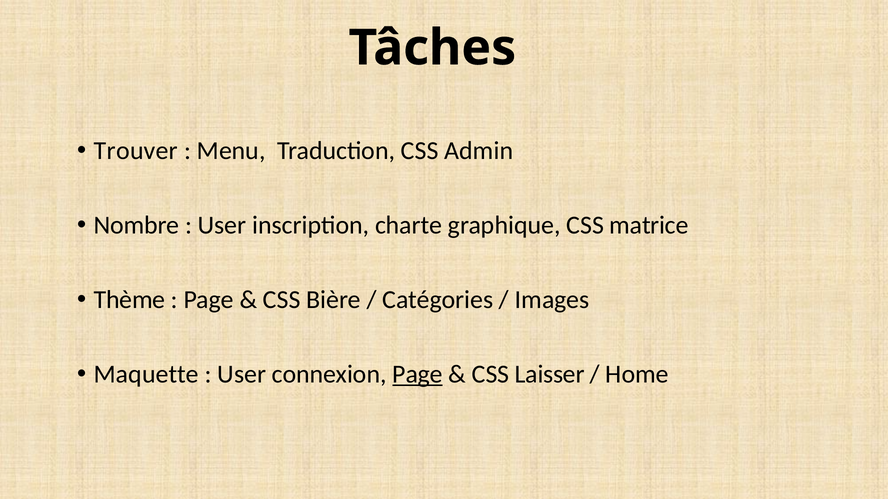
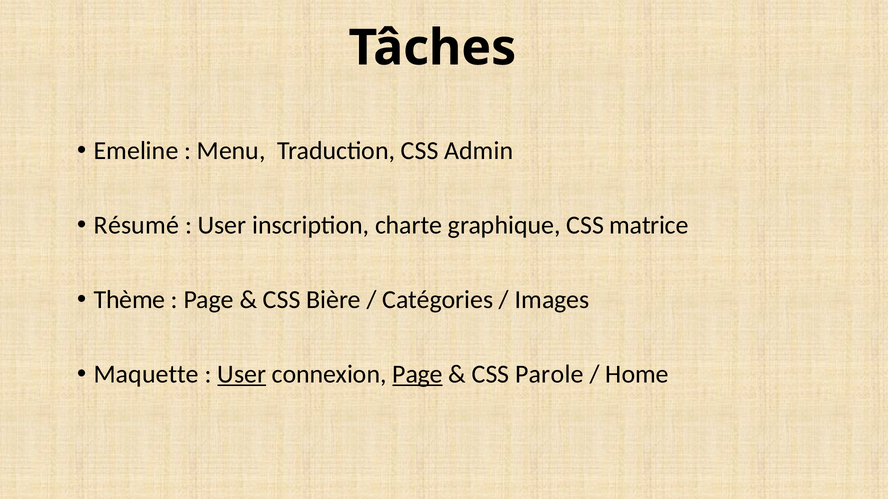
Trouver: Trouver -> Emeline (136, 151)
Nombre: Nombre -> Résumé (136, 225)
User underline: none -> present (242, 374)
Laisser: Laisser -> Parole (549, 374)
